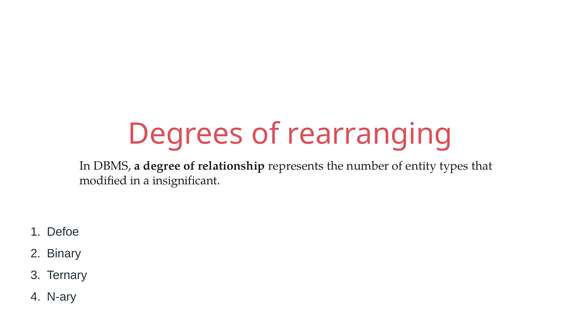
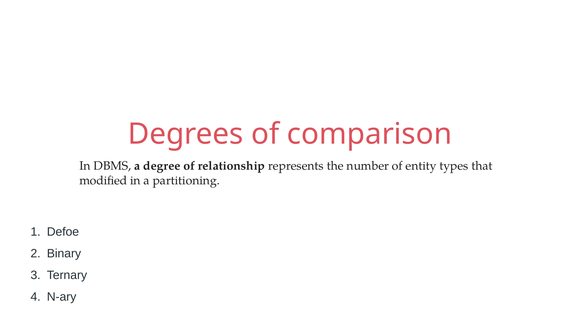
rearranging: rearranging -> comparison (370, 134)
insignificant: insignificant -> partitioning (186, 181)
